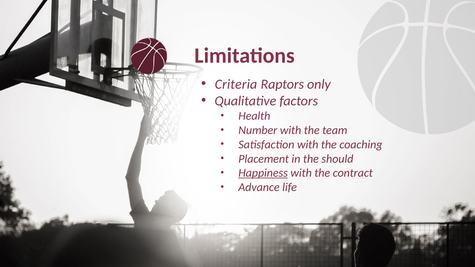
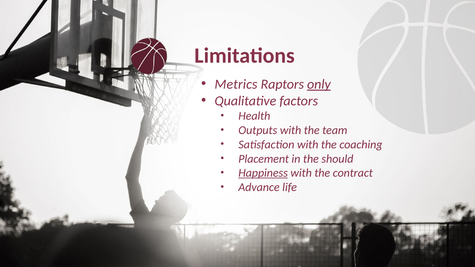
Criteria: Criteria -> Metrics (236, 84)
only underline: none -> present (319, 84)
Number: Number -> Outputs (258, 130)
